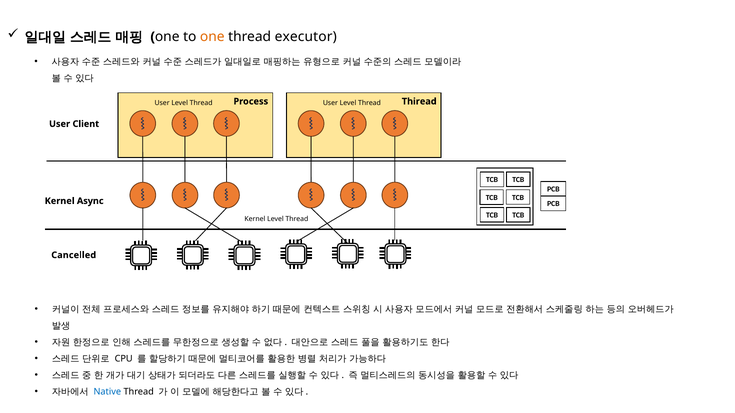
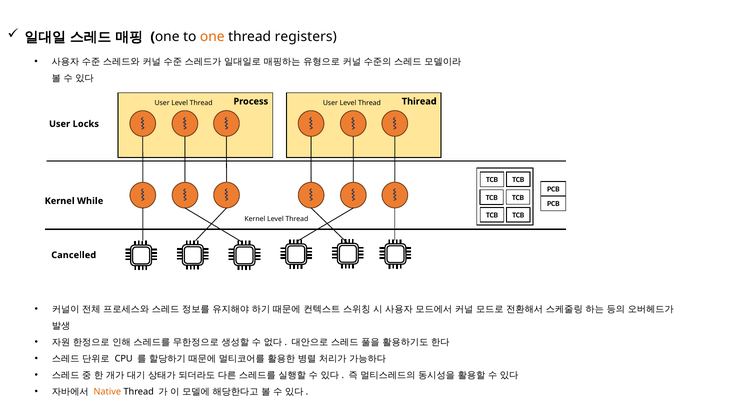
executor: executor -> registers (306, 37)
Client: Client -> Locks (86, 124)
Async: Async -> While (90, 201)
Native colour: blue -> orange (107, 392)
